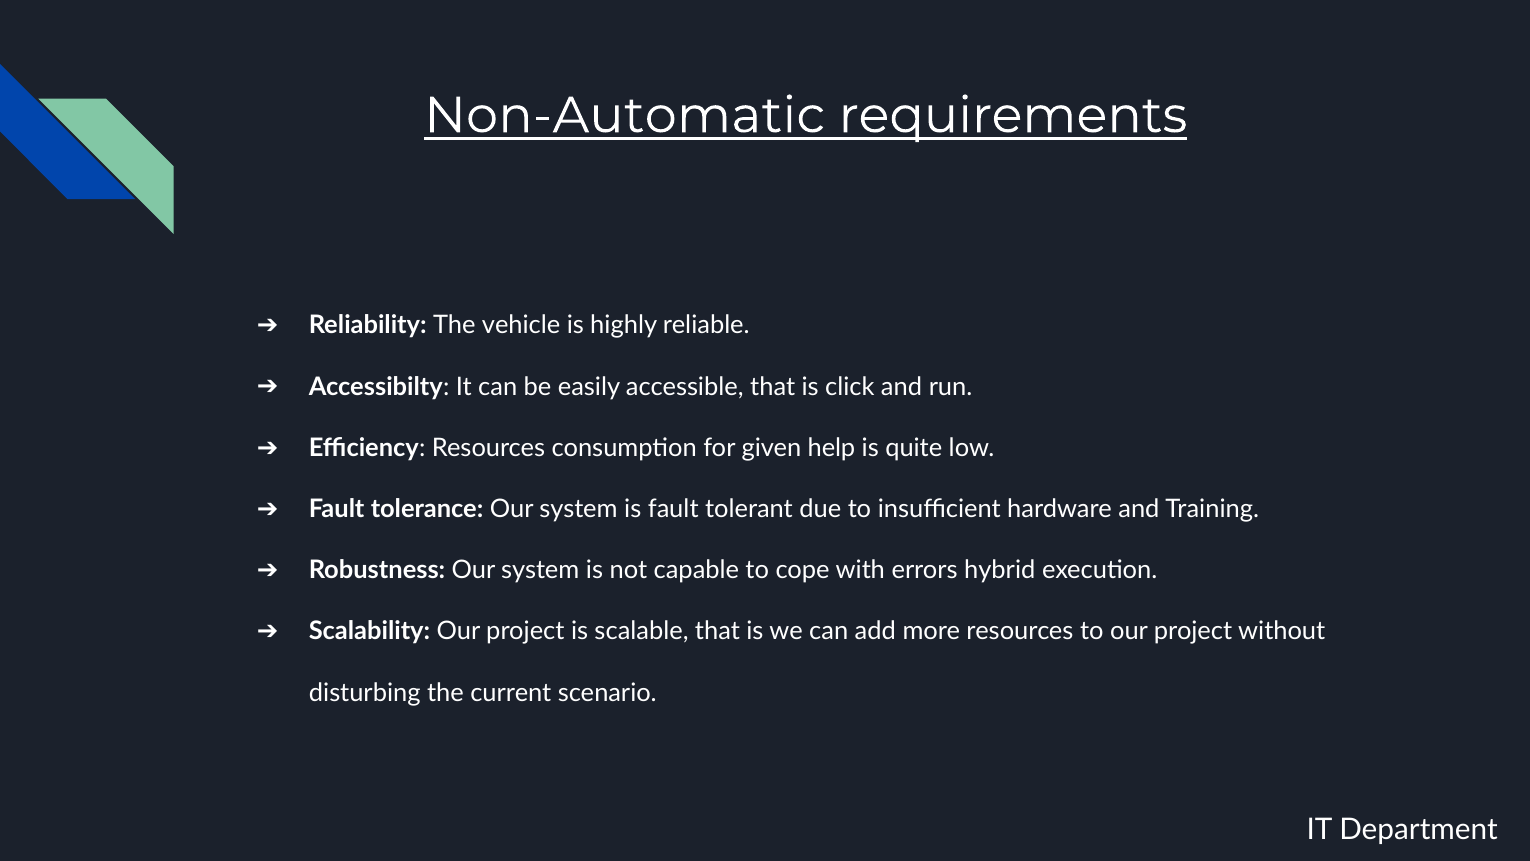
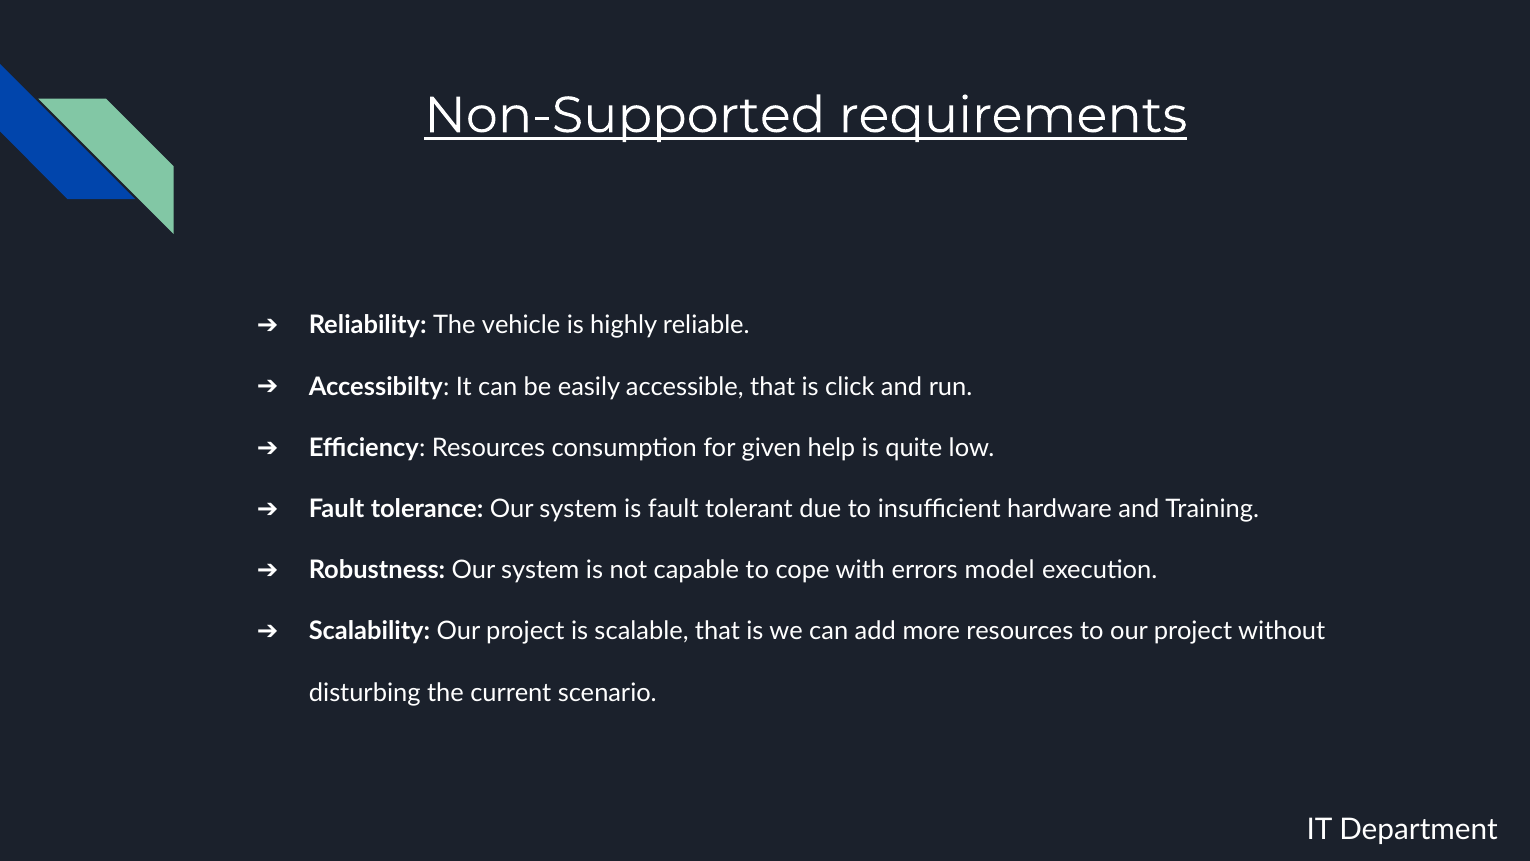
Non-Automatic: Non-Automatic -> Non-Supported (625, 115)
hybrid: hybrid -> model (1000, 570)
